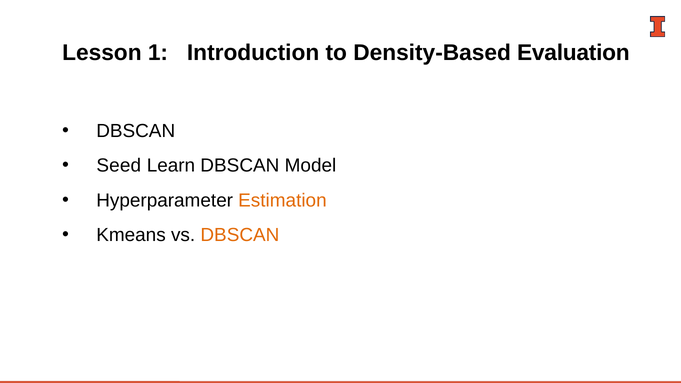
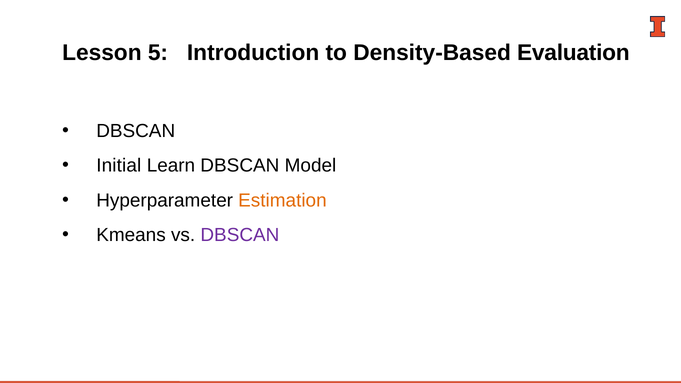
1: 1 -> 5 (158, 53)
Seed: Seed -> Initial (119, 166)
DBSCAN colour: orange -> purple (240, 235)
